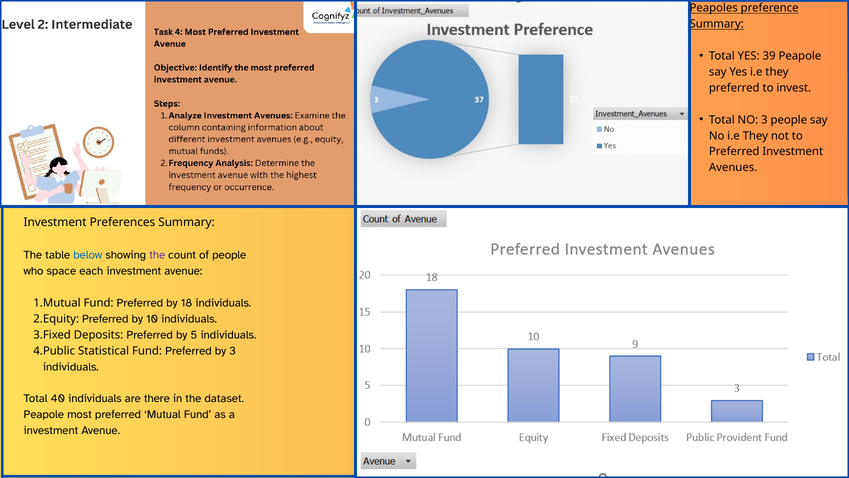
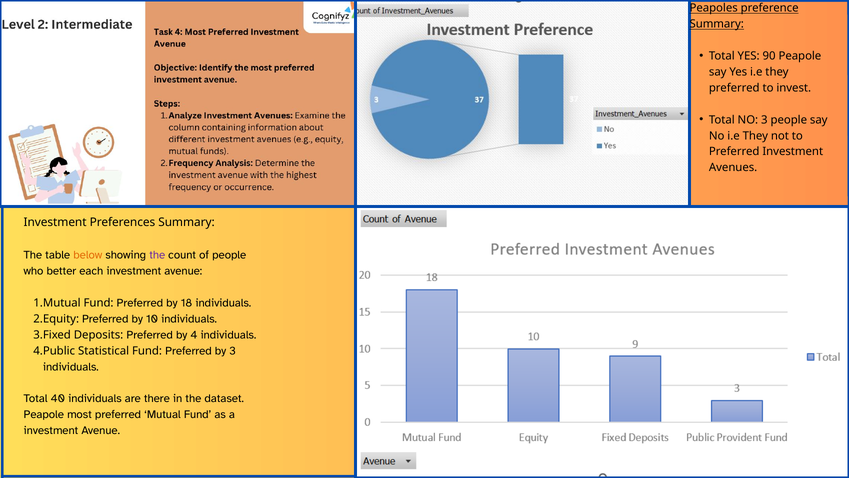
39: 39 -> 90 (769, 56)
below colour: blue -> orange (88, 255)
space: space -> better (61, 271)
5: 5 -> 4 (194, 335)
